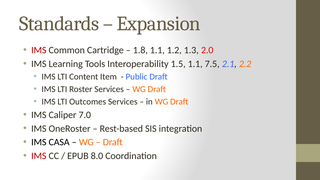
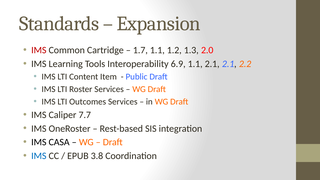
1.8: 1.8 -> 1.7 (140, 50)
1.5: 1.5 -> 6.9 (178, 64)
1.1 7.5: 7.5 -> 2.1 (212, 64)
7.0: 7.0 -> 7.7 (85, 115)
IMS colour: red -> blue (39, 156)
8.0: 8.0 -> 3.8 (97, 156)
